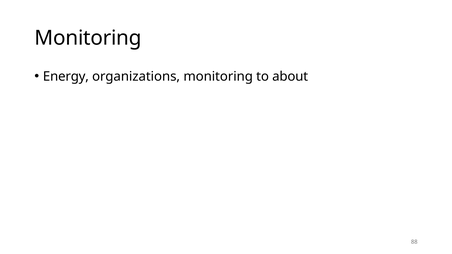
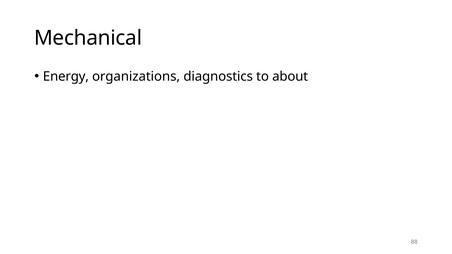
Monitoring: Monitoring -> Mechanical (88, 38)
organizations monitoring: monitoring -> diagnostics (218, 76)
